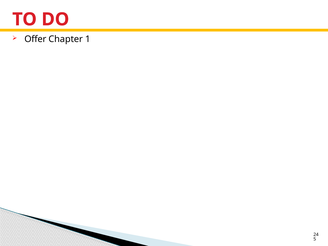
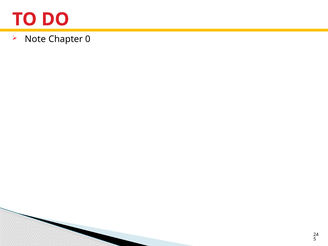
Offer: Offer -> Note (35, 39)
1: 1 -> 0 (88, 39)
